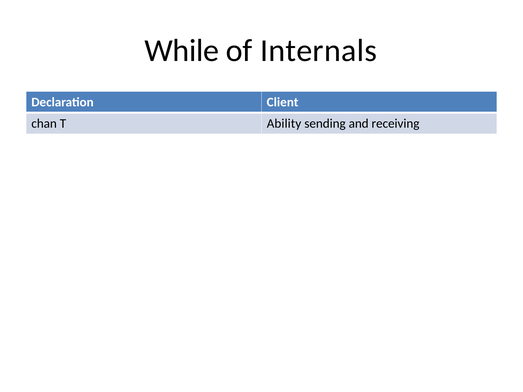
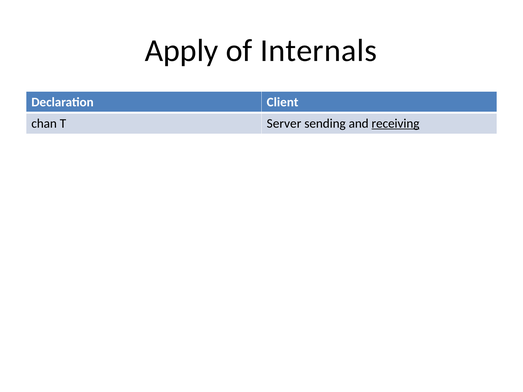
While: While -> Apply (182, 51)
Ability: Ability -> Server (284, 123)
receiving underline: none -> present (395, 123)
